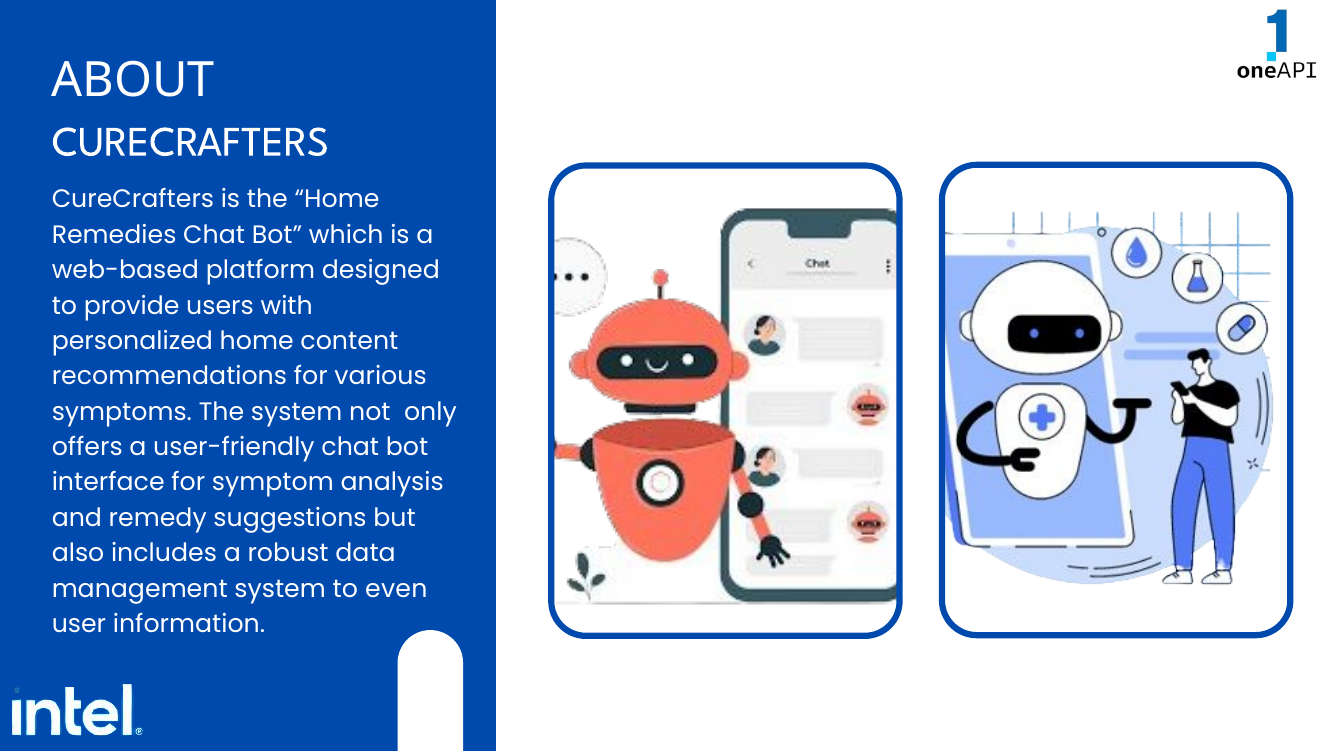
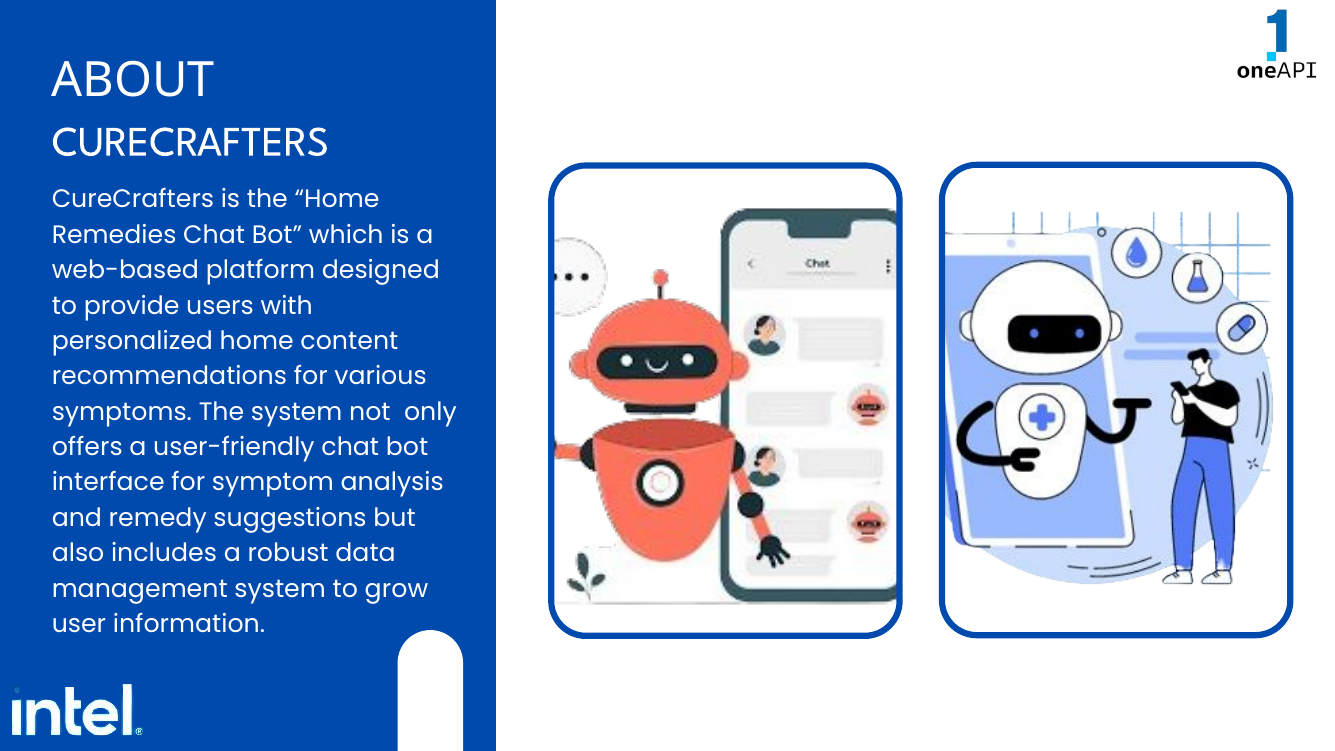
even: even -> grow (396, 589)
